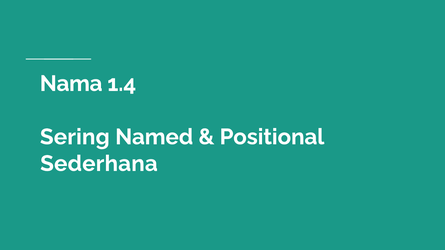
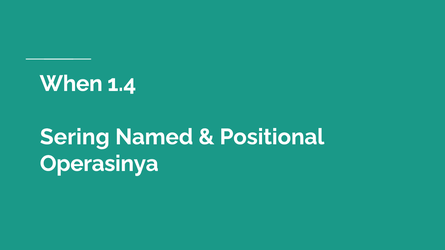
Nama: Nama -> When (71, 84)
Sederhana: Sederhana -> Operasinya (99, 164)
